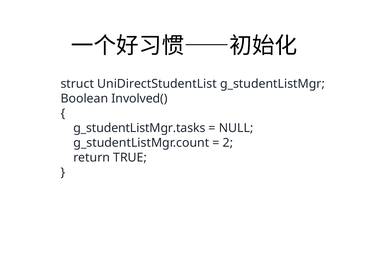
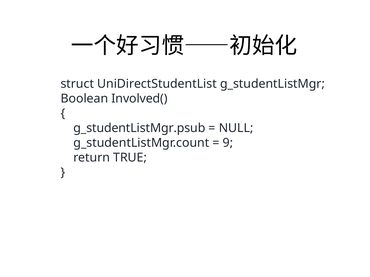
g_studentListMgr.tasks: g_studentListMgr.tasks -> g_studentListMgr.psub (139, 128)
2: 2 -> 9 (228, 143)
